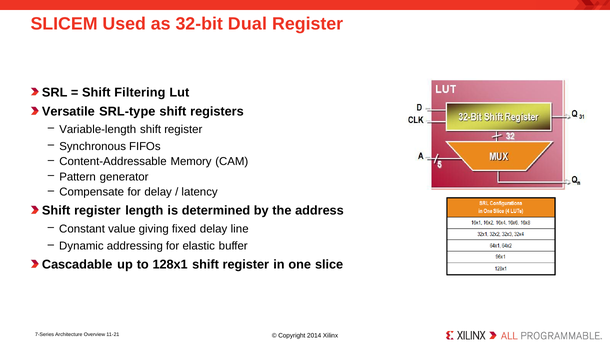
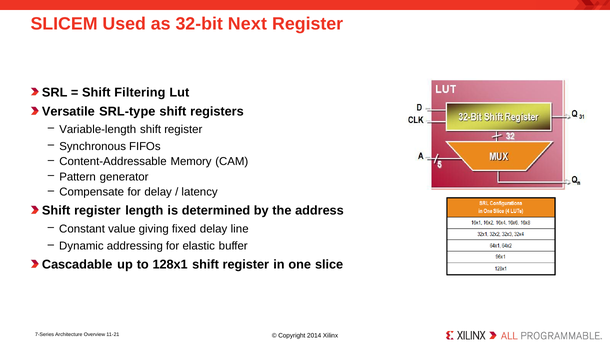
Dual: Dual -> Next (247, 24)
